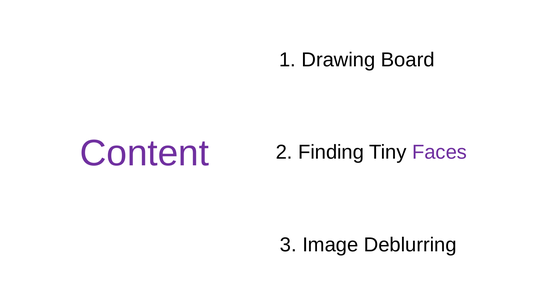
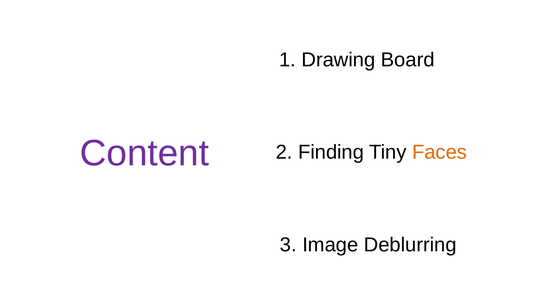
Faces colour: purple -> orange (440, 152)
